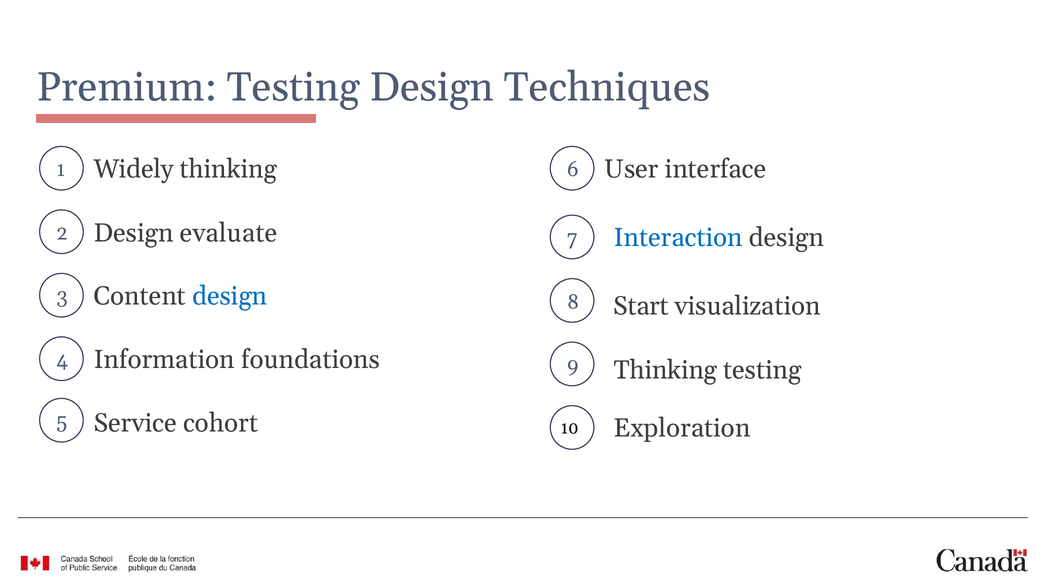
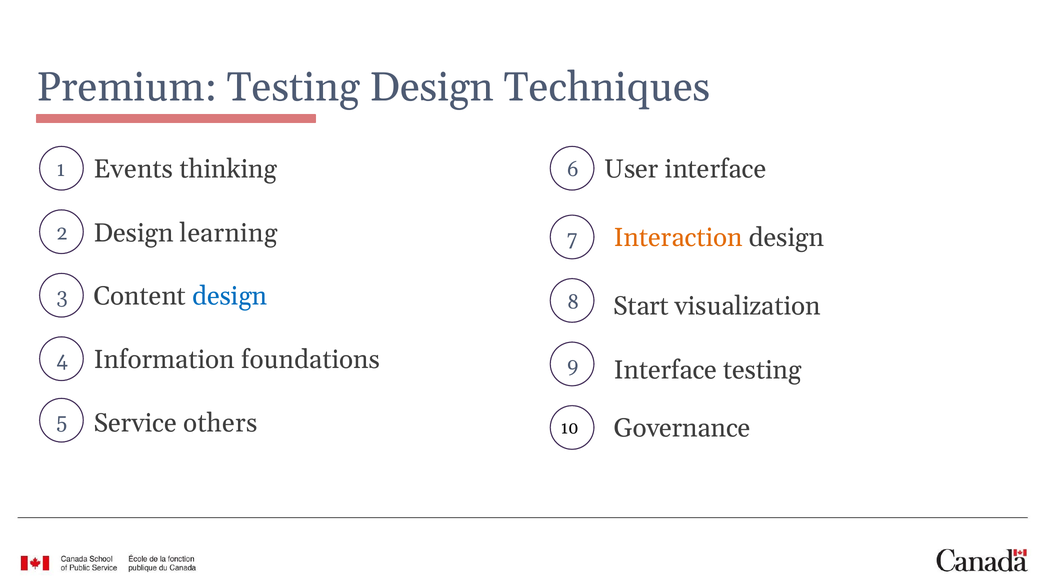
Widely: Widely -> Events (133, 169)
evaluate: evaluate -> learning (229, 233)
Interaction colour: blue -> orange (678, 238)
Thinking: Thinking -> Interface (665, 370)
cohort: cohort -> others (220, 423)
Exploration: Exploration -> Governance (682, 428)
